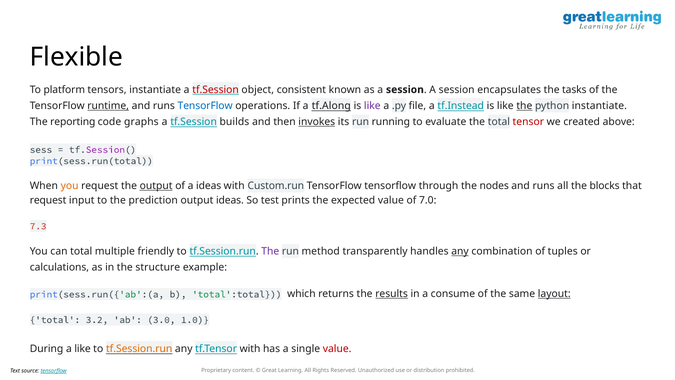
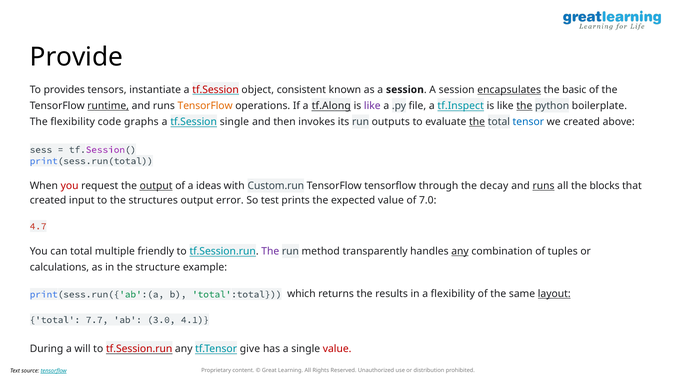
Flexible: Flexible -> Provide (76, 57)
platform: platform -> provides (64, 90)
encapsulates underline: none -> present (509, 90)
tasks: tasks -> basic (574, 90)
TensorFlow colour: blue -> orange (205, 106)
tf.Instead: tf.Instead -> tf.Inspect (461, 106)
python instantiate: instantiate -> boilerplate (599, 106)
The reporting: reporting -> flexibility (73, 122)
tf.Session builds: builds -> single (234, 122)
invokes underline: present -> none (317, 122)
running: running -> outputs (391, 122)
the underline: none -> present (477, 122)
tensor colour: red -> blue (528, 122)
you colour: orange -> red (70, 186)
nodes: nodes -> decay (494, 186)
runs underline: none -> present (544, 186)
request: request -> created (48, 200)
prediction: prediction -> structures (153, 200)
output ideas: ideas -> error (230, 200)
7.3: 7.3 -> 4.7 (38, 226)
results underline: present -> none (392, 294)
a consume: consume -> flexibility (453, 294)
3.2: 3.2 -> 7.7 (97, 320)
1.0: 1.0 -> 4.1 (195, 320)
a like: like -> will (83, 349)
tf.Session.run colour: orange -> red (139, 349)
tf.Tensor with: with -> give (250, 349)
